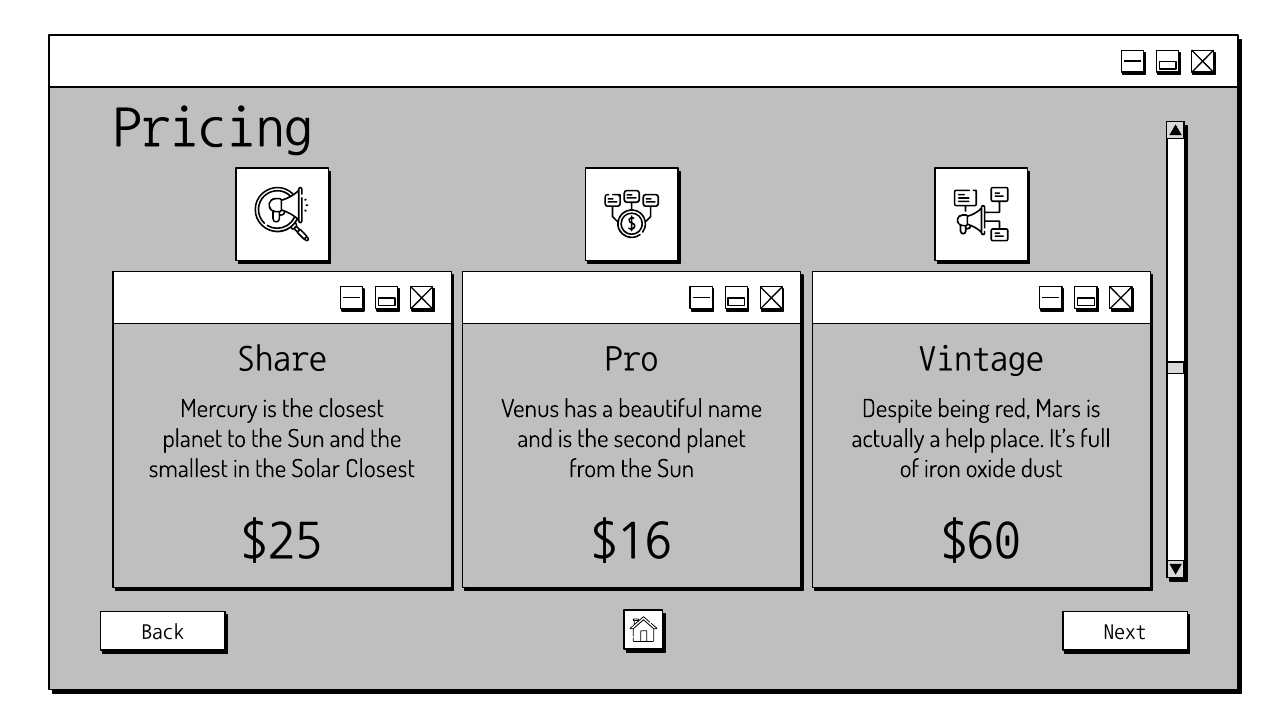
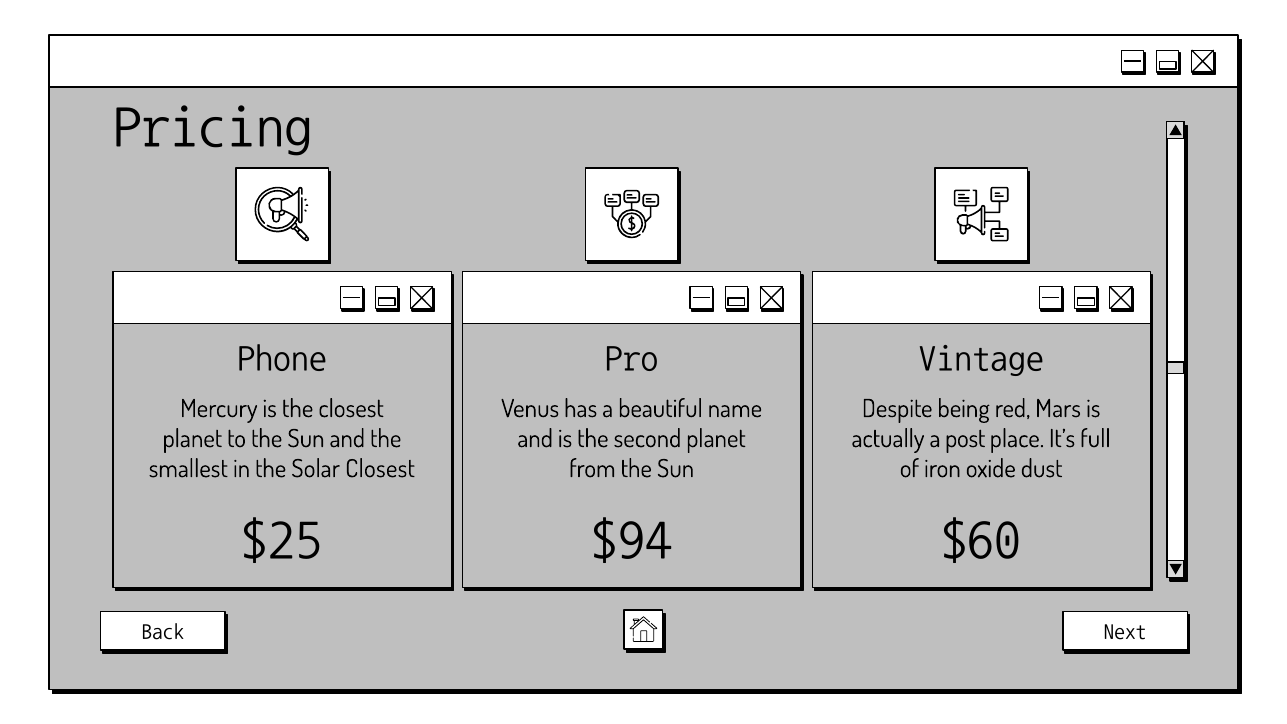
Share: Share -> Phone (282, 358)
help: help -> post (965, 439)
$16: $16 -> $94 (632, 539)
